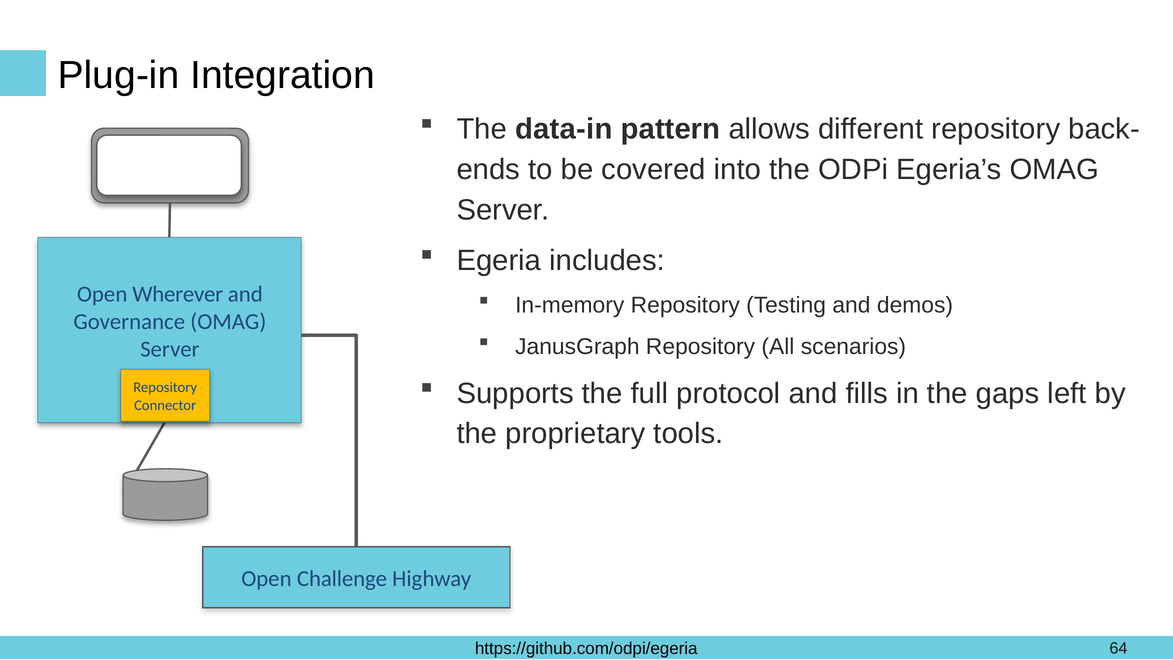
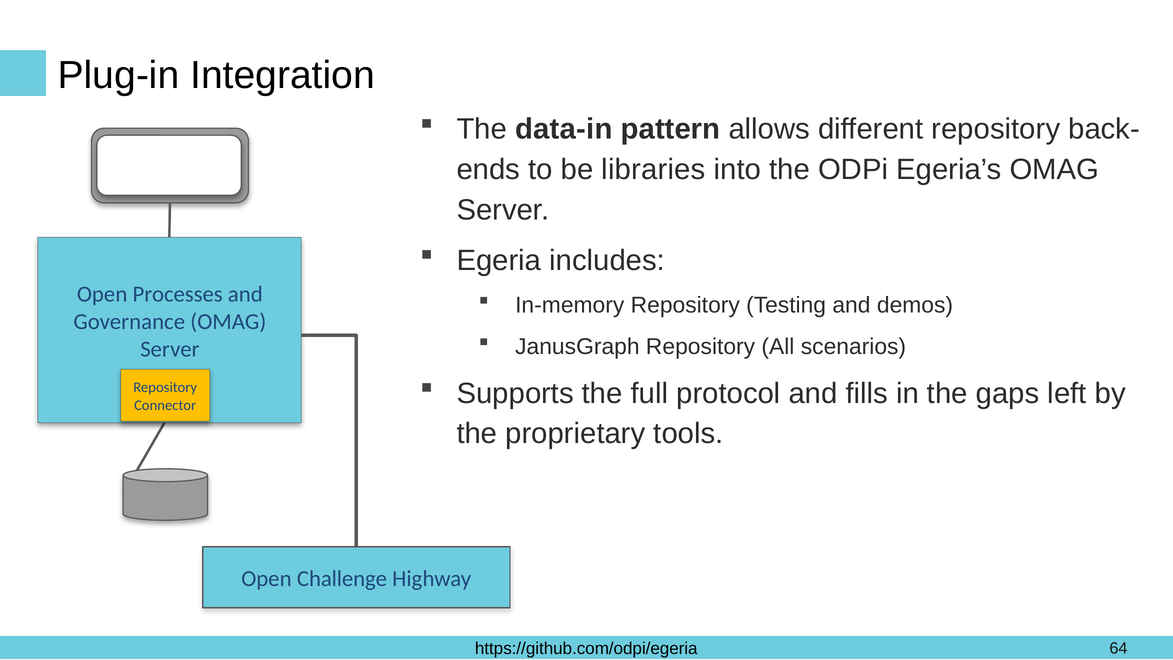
covered: covered -> libraries (653, 170)
Wherever: Wherever -> Processes (178, 294)
